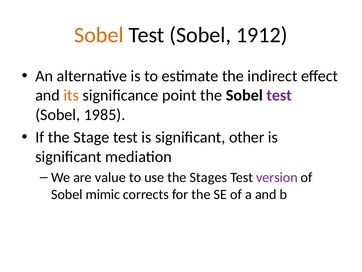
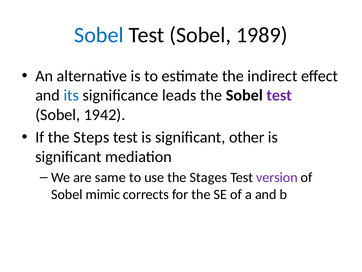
Sobel colour: orange -> blue (99, 35)
1912: 1912 -> 1989 (262, 35)
its colour: orange -> blue (71, 95)
point: point -> leads (179, 95)
1985: 1985 -> 1942 (105, 115)
Stage: Stage -> Steps (91, 137)
value: value -> same (110, 177)
